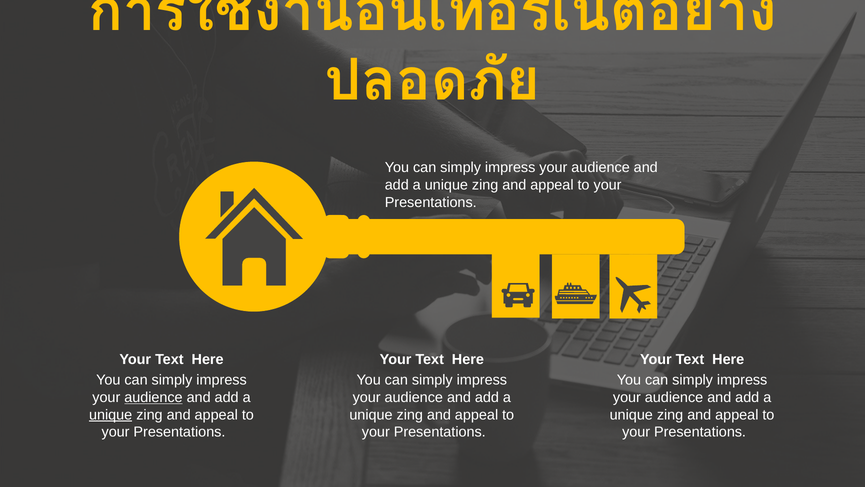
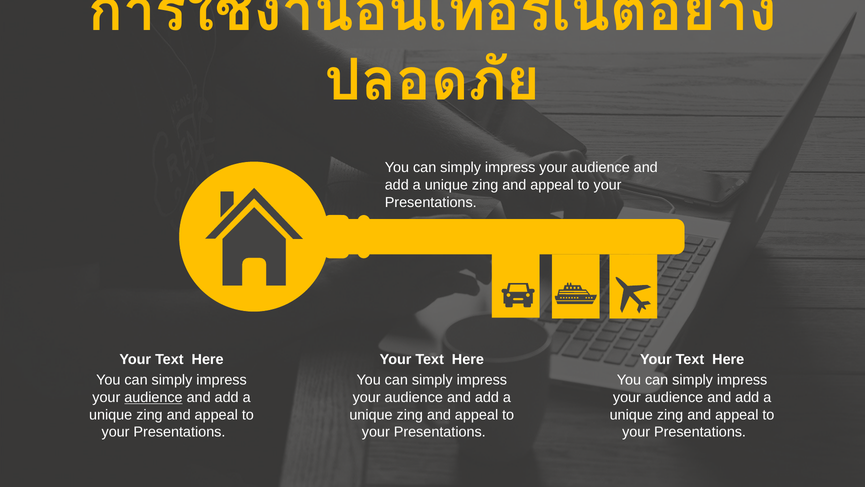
unique underline: present -> none (111, 414)
